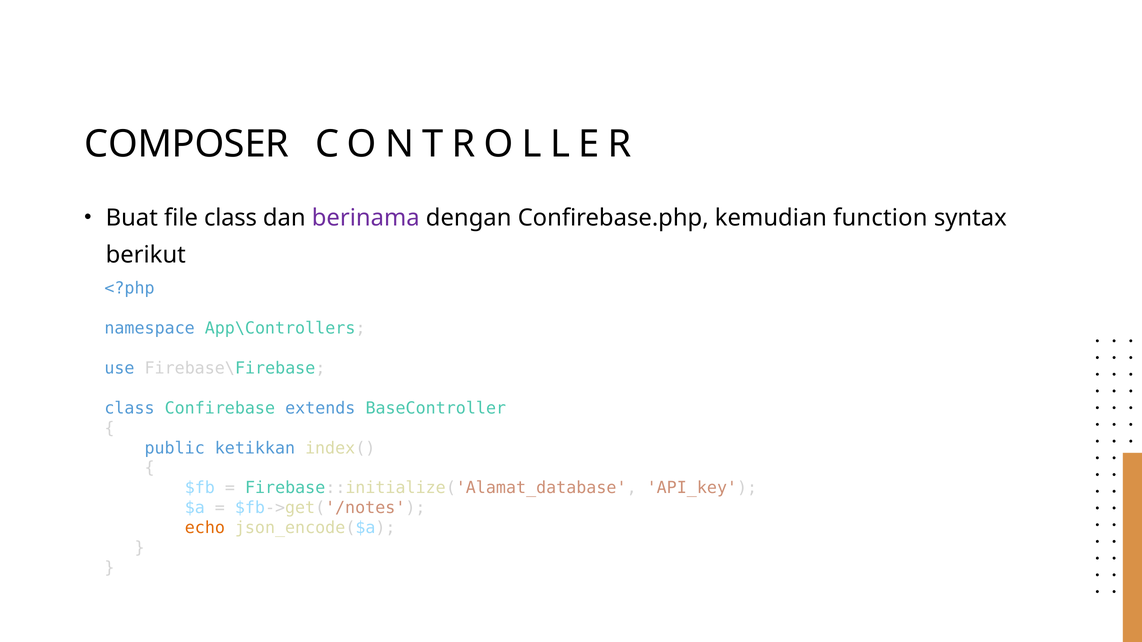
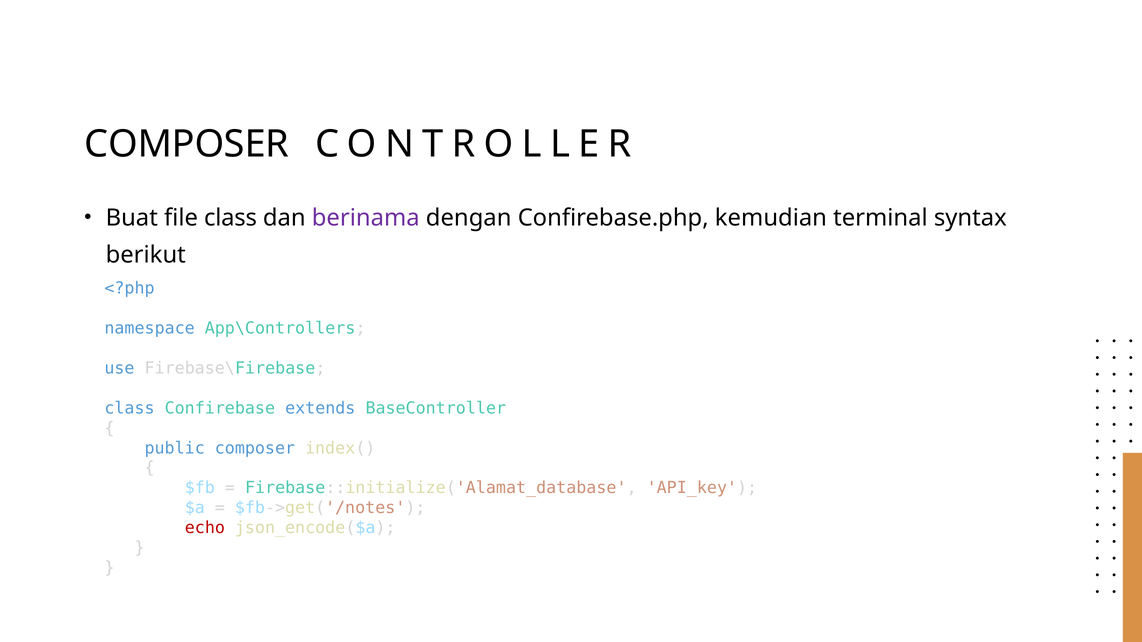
function: function -> terminal (880, 218)
public ketikkan: ketikkan -> composer (255, 448)
echo colour: orange -> red (205, 528)
